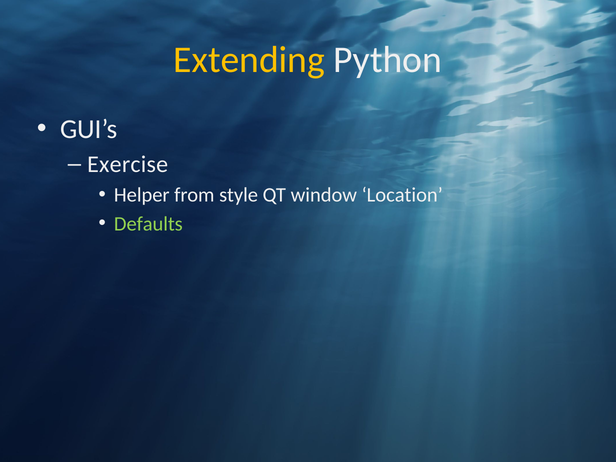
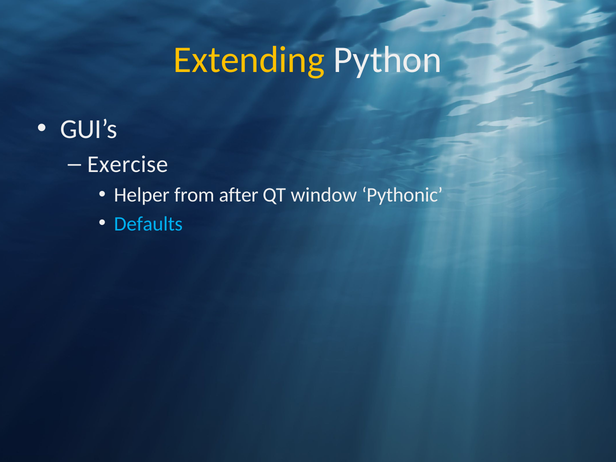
style: style -> after (239, 195)
Location: Location -> Pythonic (402, 195)
Defaults colour: light green -> light blue (148, 224)
